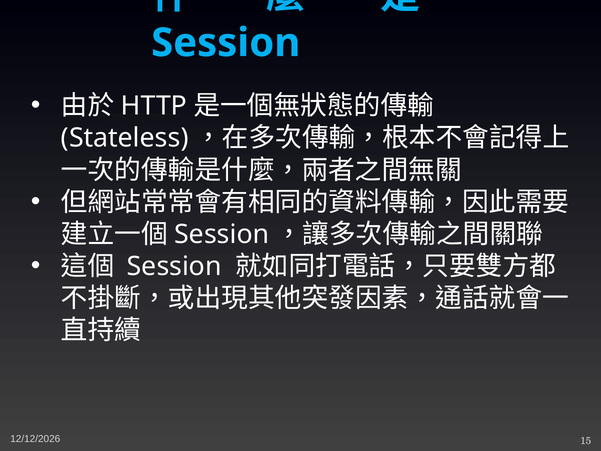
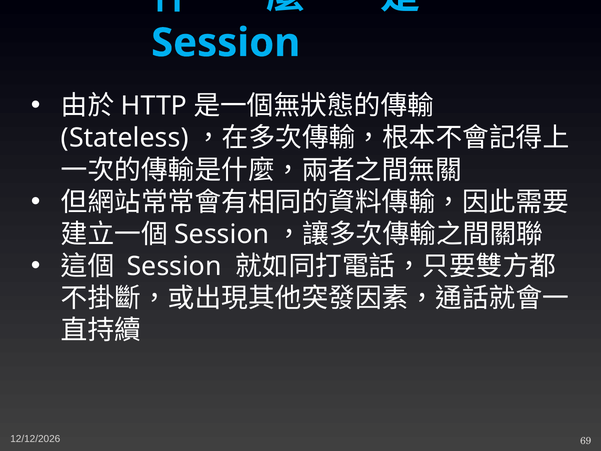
15: 15 -> 69 (586, 441)
